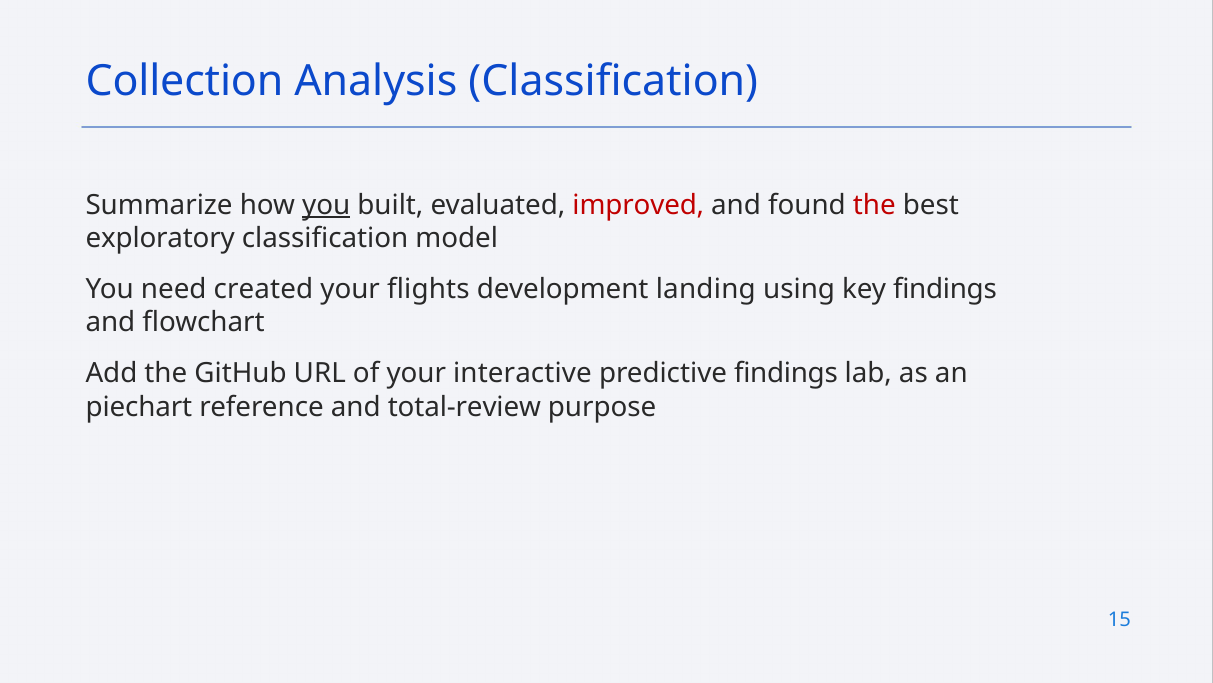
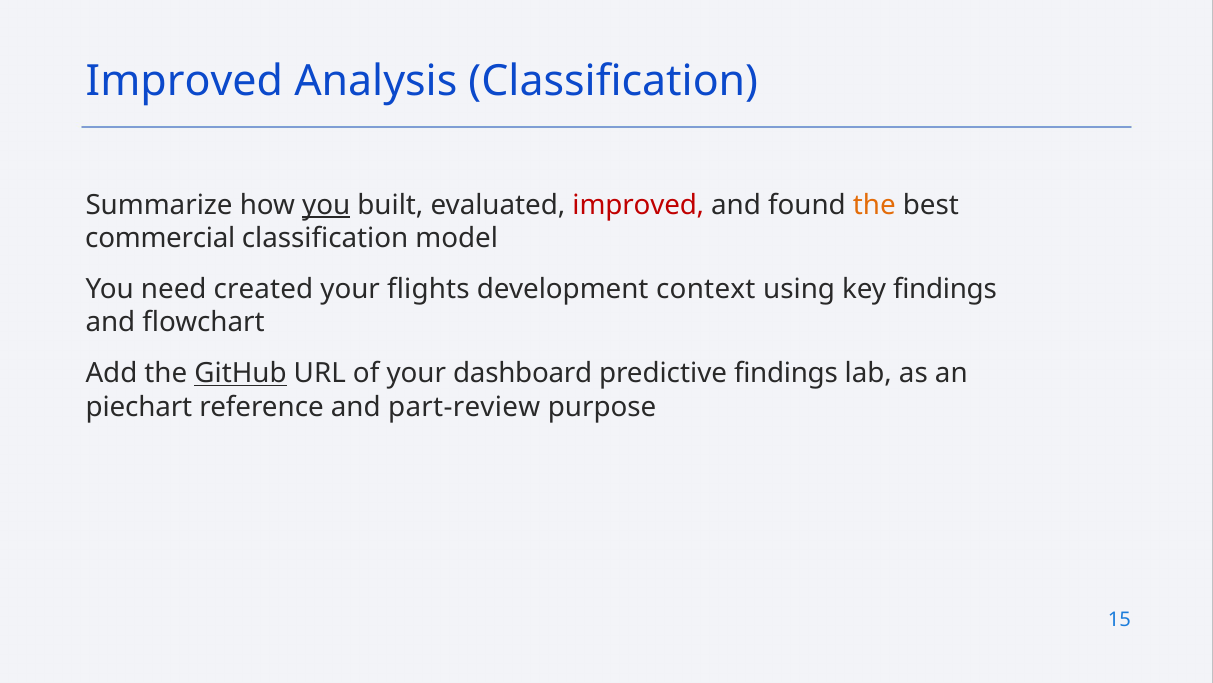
Collection: Collection -> Improved (184, 81)
the colour: red -> orange (874, 205)
exploratory: exploratory -> commercial (160, 238)
landing: landing -> context (706, 289)
GitHub underline: none -> present (241, 373)
interactive: interactive -> dashboard (523, 373)
total-review: total-review -> part-review (464, 407)
